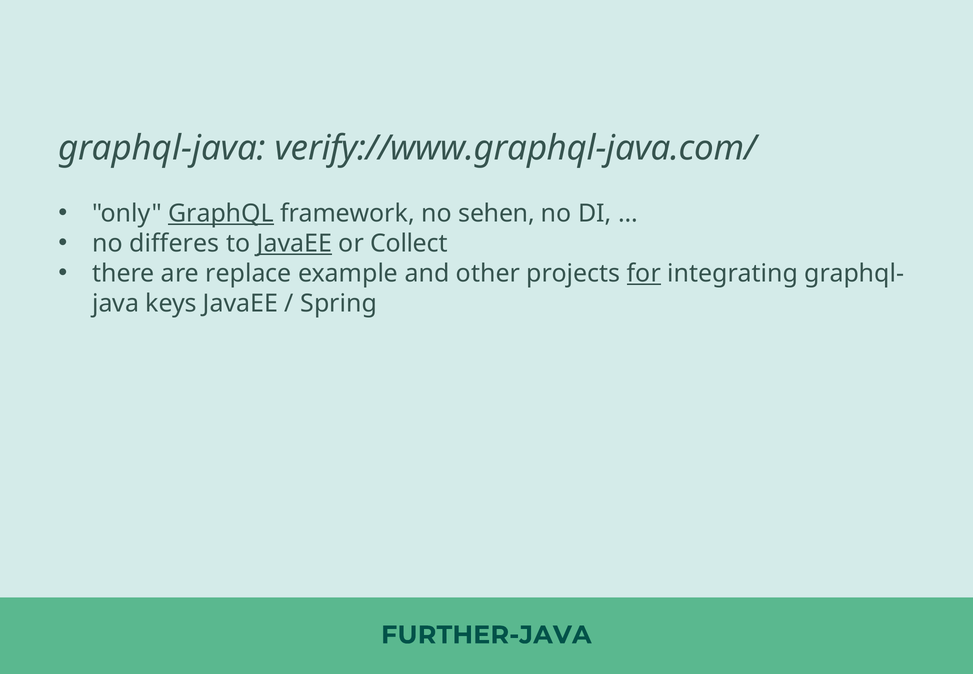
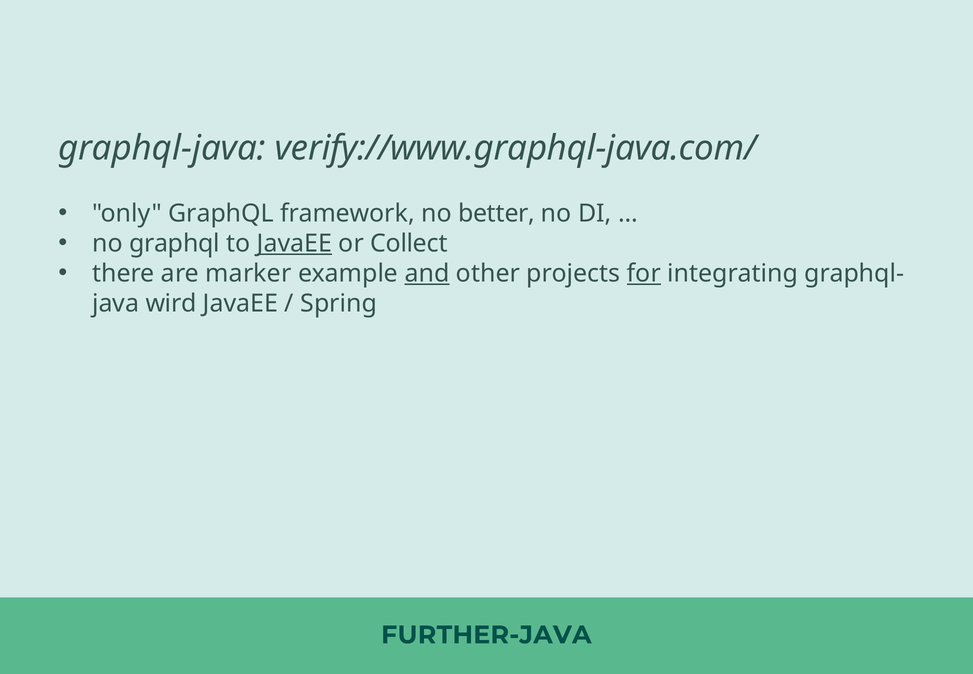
GraphQL underline: present -> none (221, 213)
sehen: sehen -> better (497, 213)
no differes: differes -> graphql (174, 243)
replace: replace -> marker (248, 273)
and underline: none -> present (427, 273)
keys: keys -> wird (171, 303)
